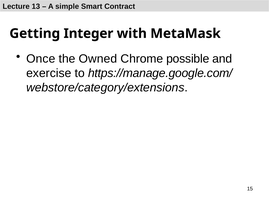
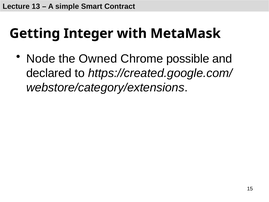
Once: Once -> Node (41, 59)
exercise: exercise -> declared (49, 73)
https://manage.google.com/: https://manage.google.com/ -> https://created.google.com/ (160, 73)
